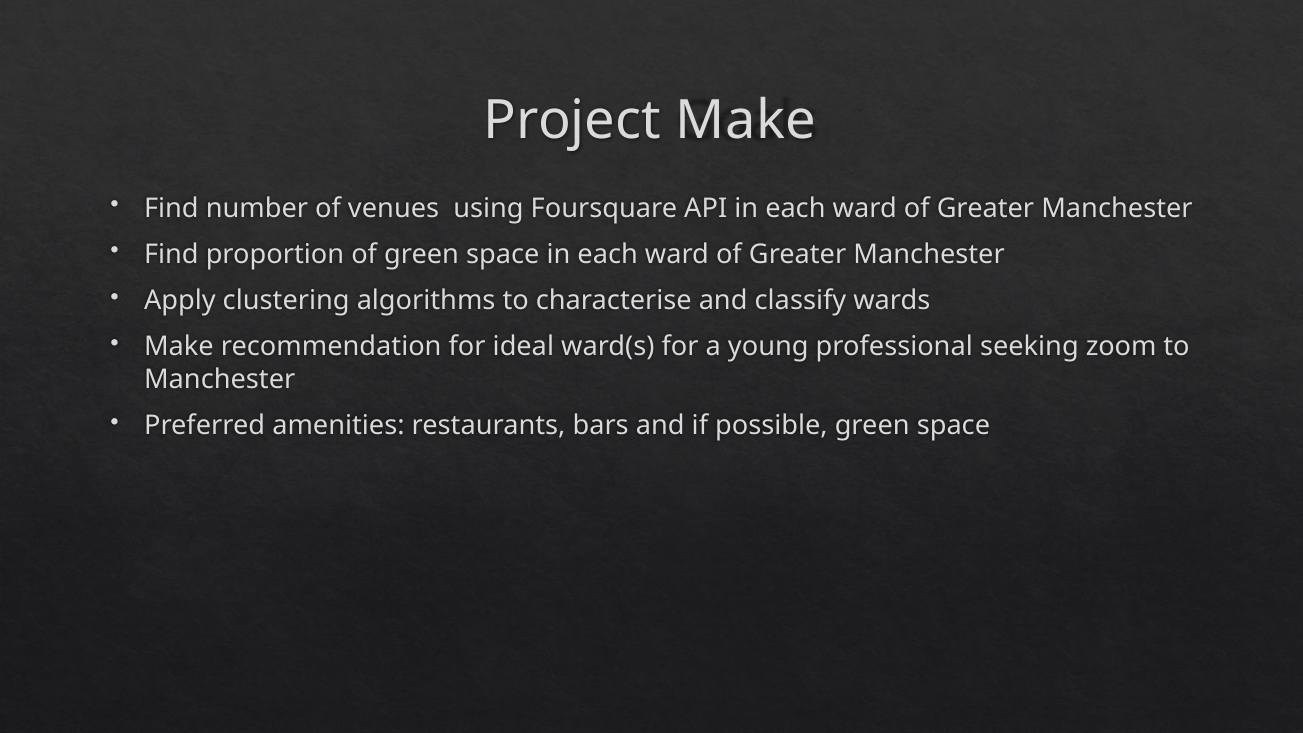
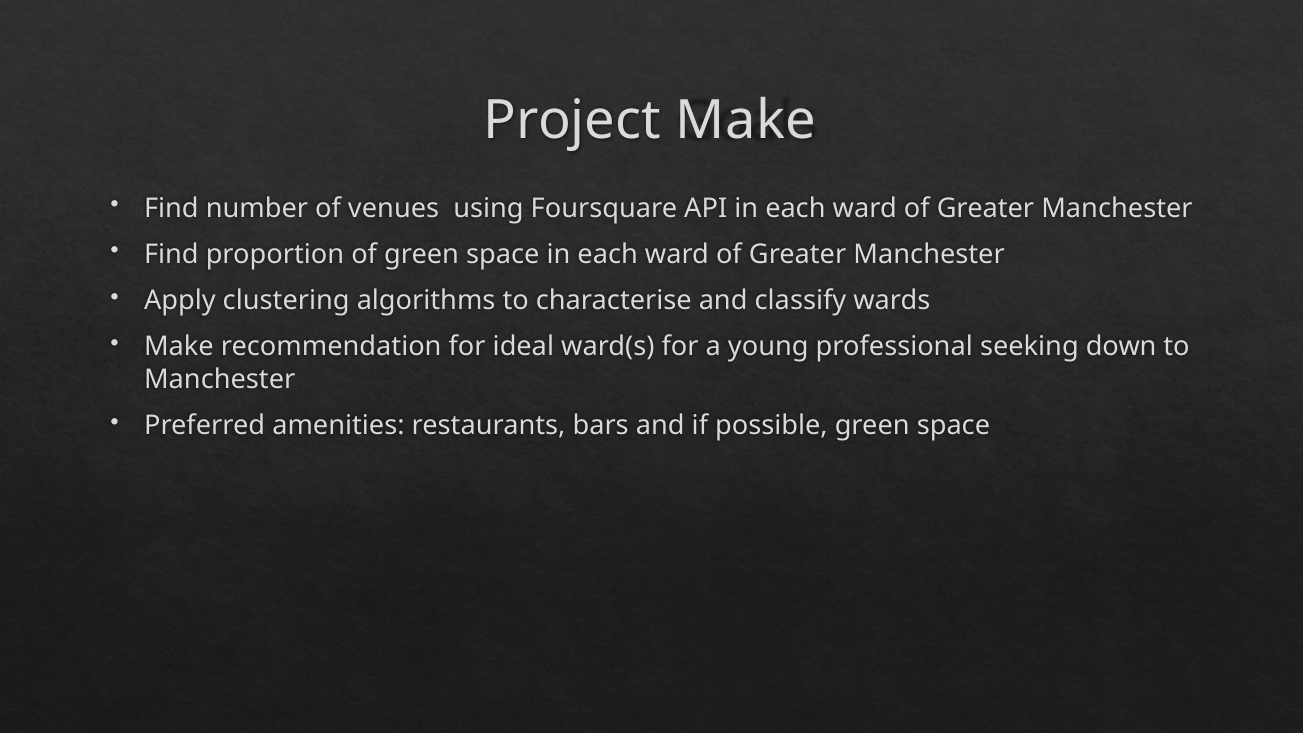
zoom: zoom -> down (1121, 347)
